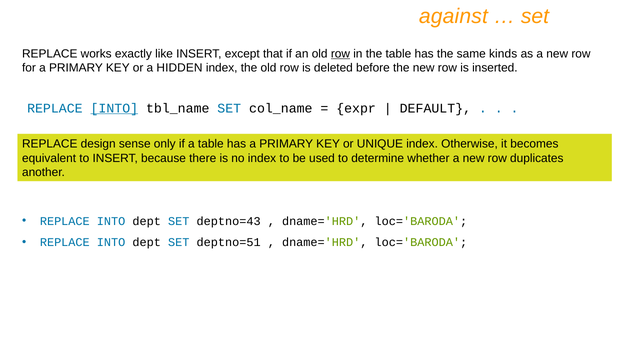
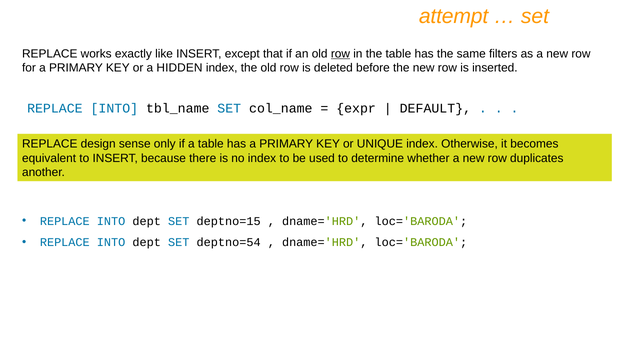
against: against -> attempt (454, 16)
kinds: kinds -> filters (503, 54)
INTO underline: present -> none (114, 108)
deptno=43: deptno=43 -> deptno=15 (229, 221)
deptno=51: deptno=51 -> deptno=54 (229, 243)
